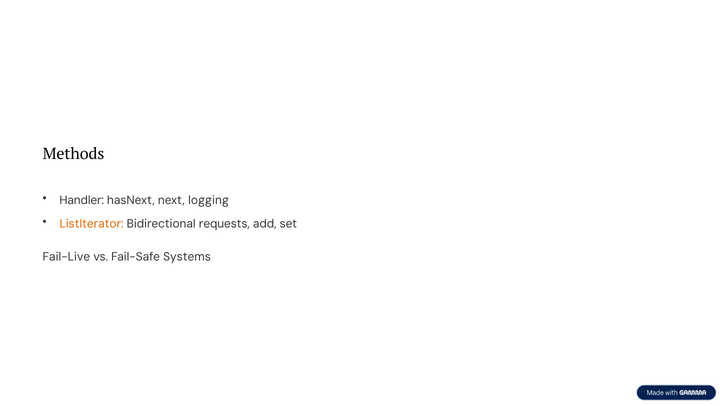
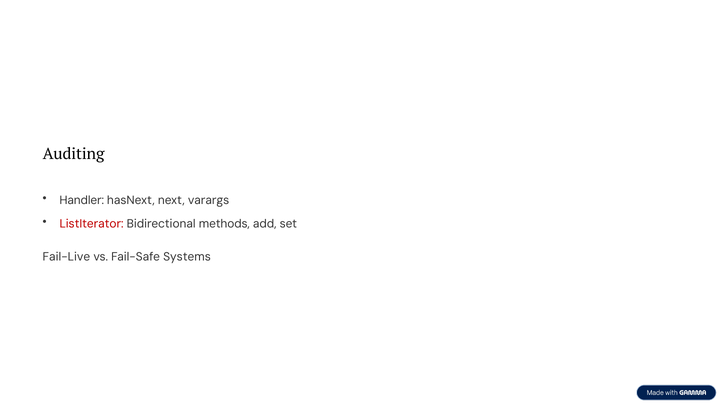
Methods: Methods -> Auditing (74, 154)
logging: logging -> varargs (209, 200)
ListIterator colour: orange -> red (92, 224)
requests: requests -> methods (224, 224)
